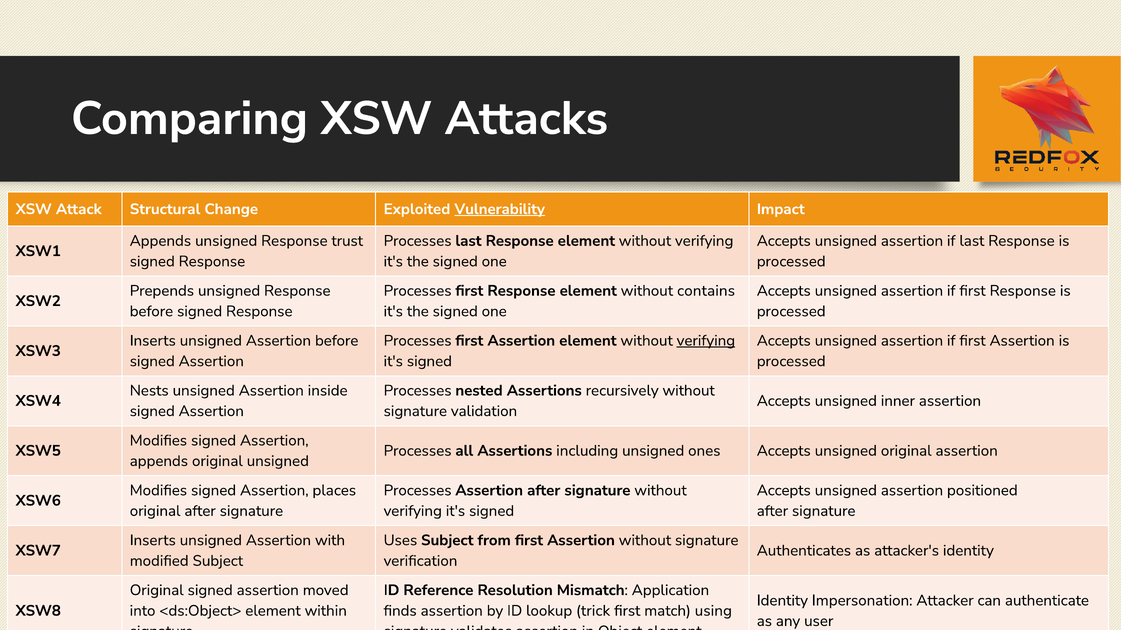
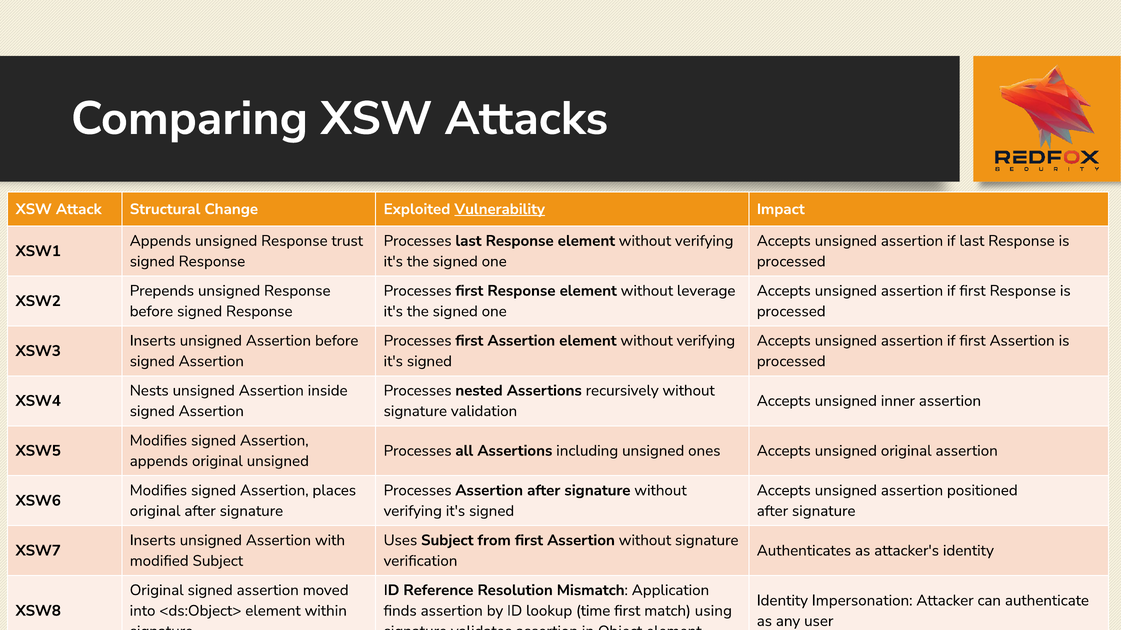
contains: contains -> leverage (706, 291)
verifying underline: present -> none (706, 341)
trick: trick -> time (593, 611)
